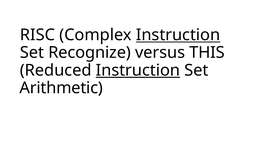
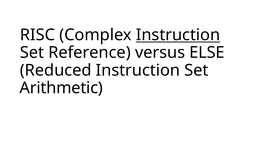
Recognize: Recognize -> Reference (89, 53)
THIS: THIS -> ELSE (207, 53)
Instruction underline: present -> none (138, 70)
